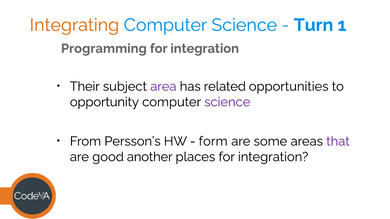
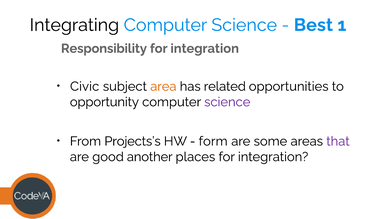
Integrating colour: orange -> black (74, 25)
Turn: Turn -> Best (313, 25)
Programming: Programming -> Responsibility (104, 49)
Their: Their -> Civic (85, 87)
area colour: purple -> orange (163, 87)
Persson’s: Persson’s -> Projects’s (133, 142)
